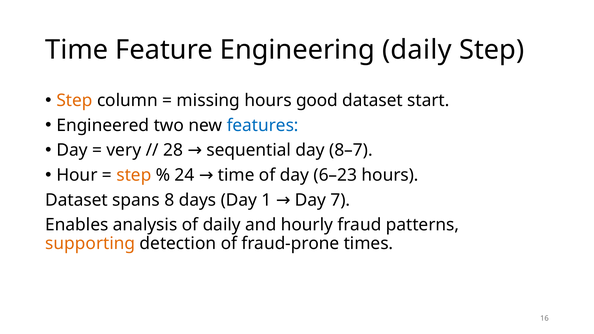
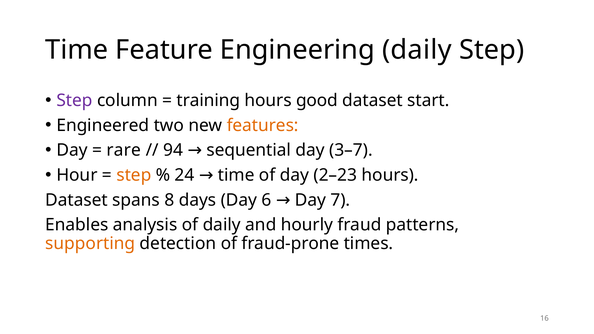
Step colour: orange -> purple (74, 100)
missing: missing -> training (208, 100)
features colour: blue -> orange (263, 125)
very: very -> rare (124, 150)
28: 28 -> 94 (173, 150)
8–7: 8–7 -> 3–7 (351, 150)
6–23: 6–23 -> 2–23 (335, 175)
1: 1 -> 6 (266, 200)
